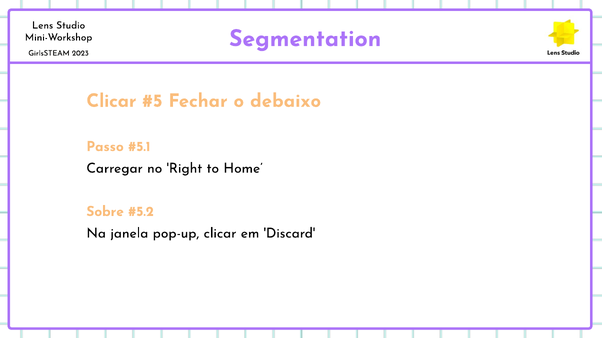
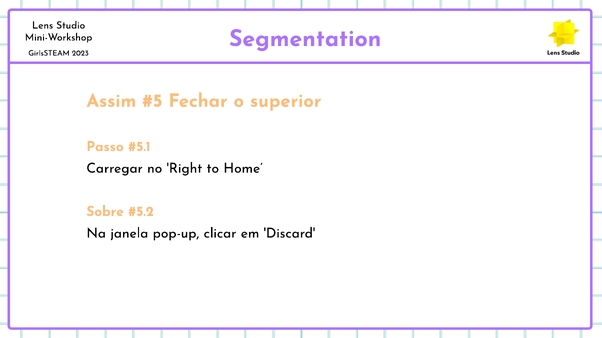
Clicar: Clicar -> Assim (111, 101)
debaixo: debaixo -> superior (286, 101)
